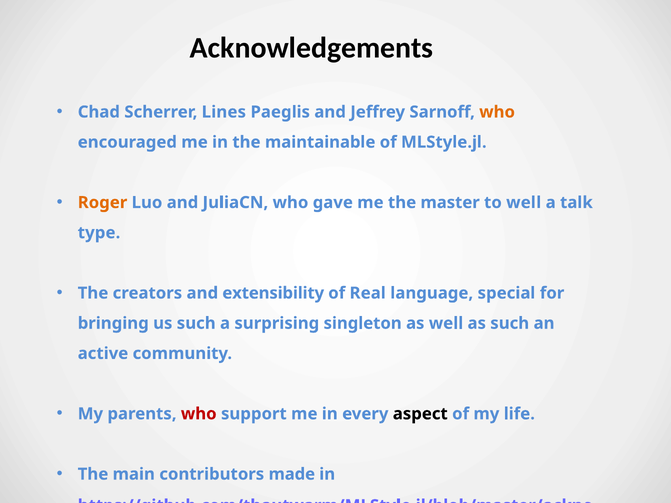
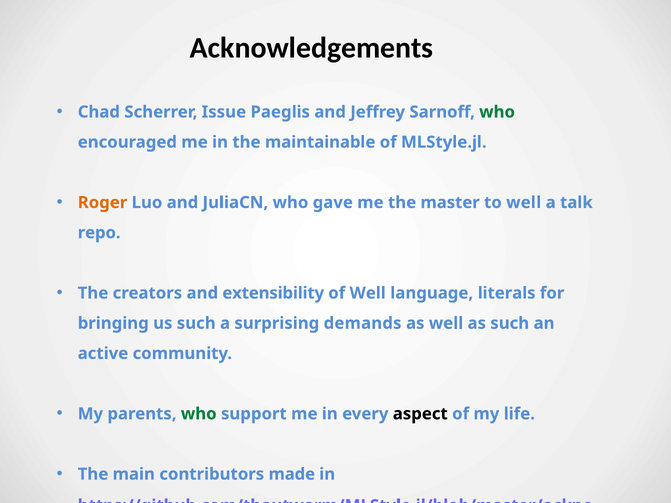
Lines: Lines -> Issue (224, 112)
who colour: orange -> green (497, 112)
type: type -> repo (99, 233)
of Real: Real -> Well (368, 293)
special: special -> literals (507, 293)
singleton: singleton -> demands (363, 323)
who colour: red -> green (199, 414)
